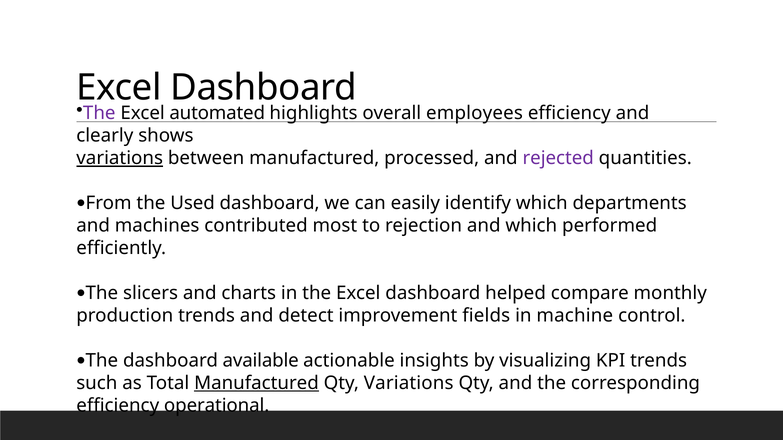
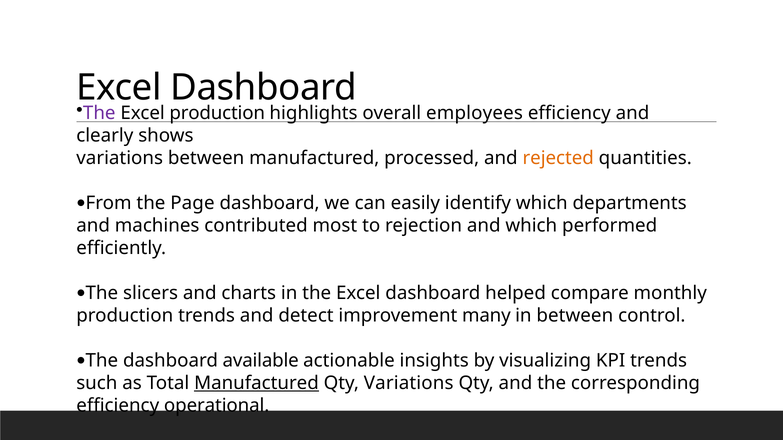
Excel automated: automated -> production (217, 113)
variations underline: present -> none (120, 158)
rejected colour: purple -> orange (558, 158)
Used: Used -> Page (192, 203)
fields: fields -> many (486, 316)
in machine: machine -> between (575, 316)
